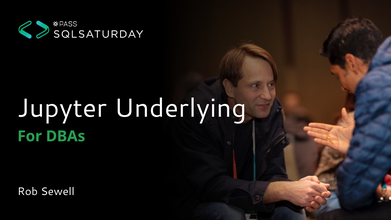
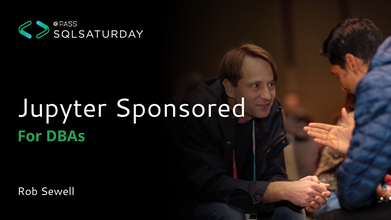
Underlying: Underlying -> Sponsored (180, 108)
